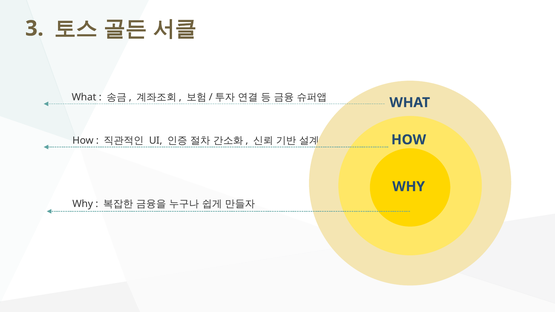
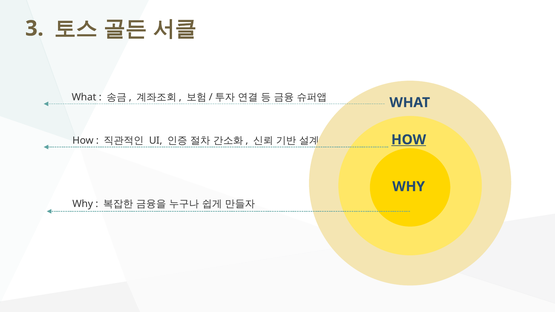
HOW underline: none -> present (409, 140)
